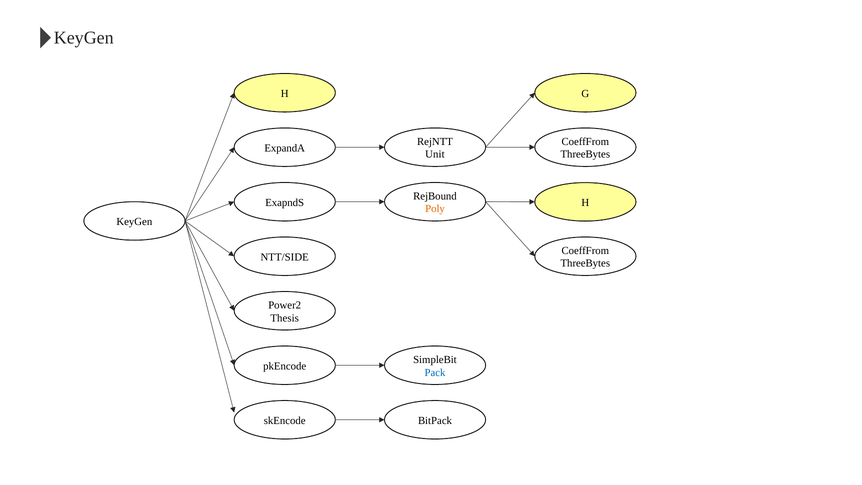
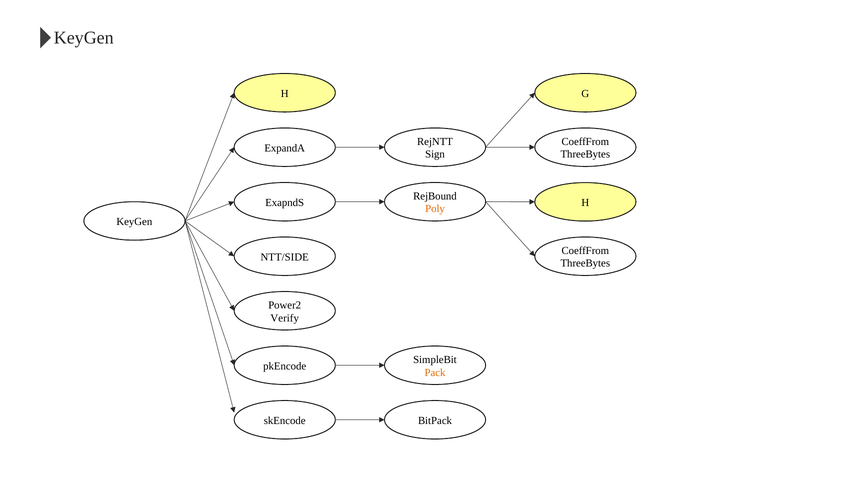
Unit: Unit -> Sign (435, 154)
Thesis: Thesis -> Verify (285, 318)
Pack colour: blue -> orange (435, 372)
